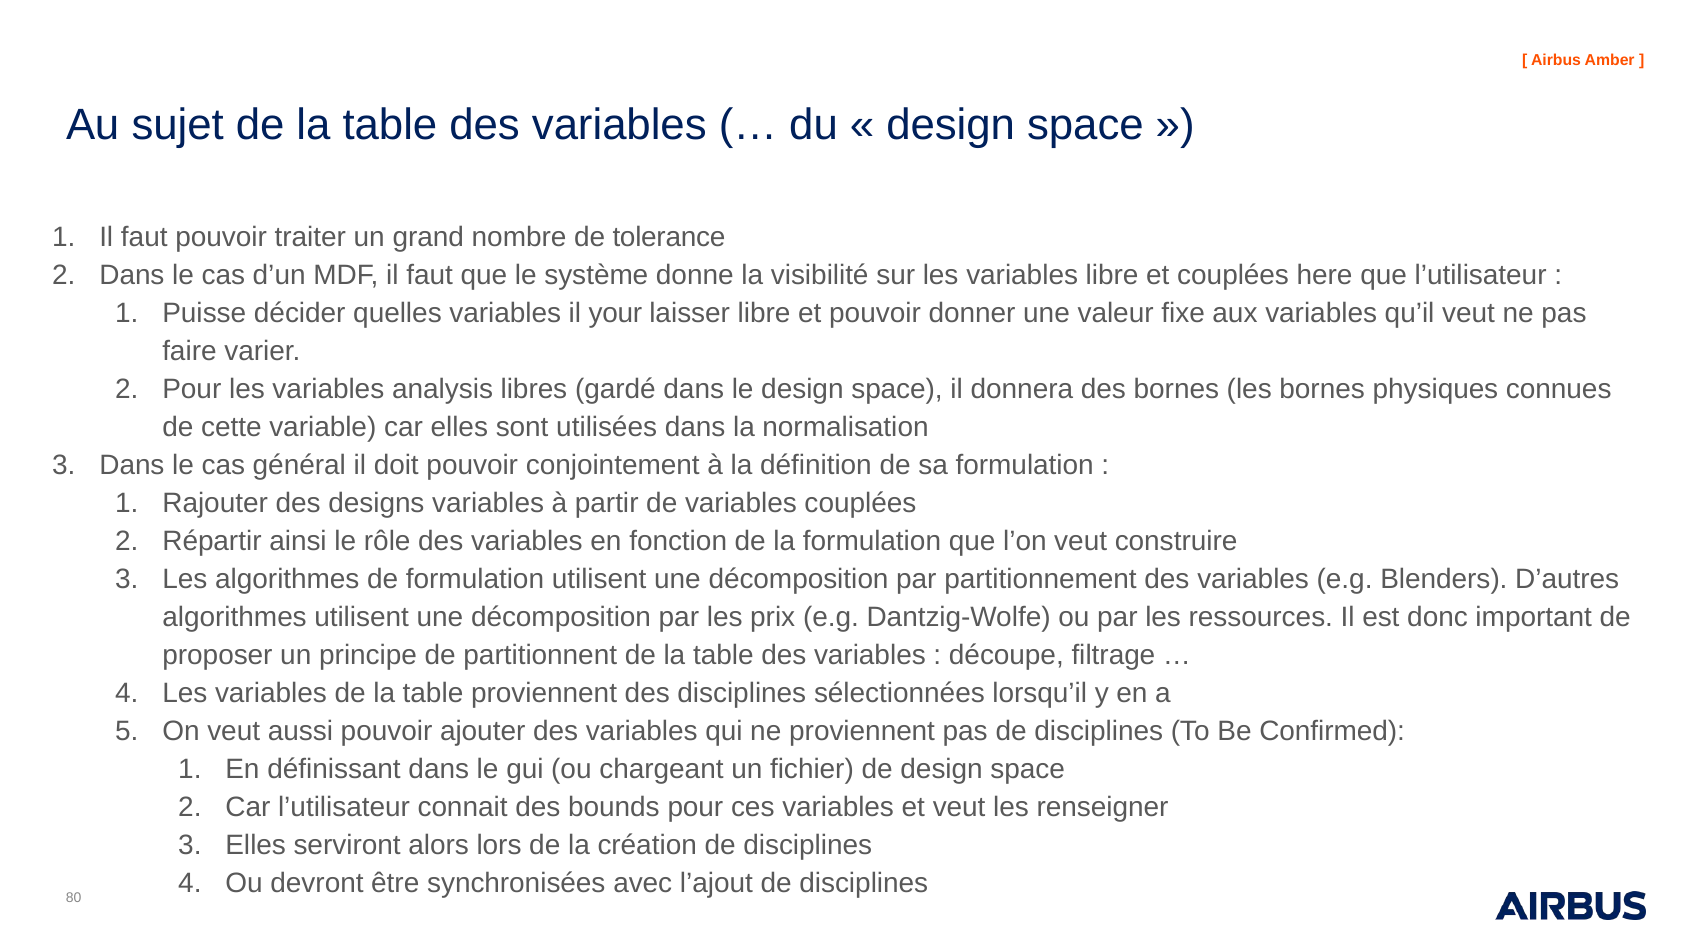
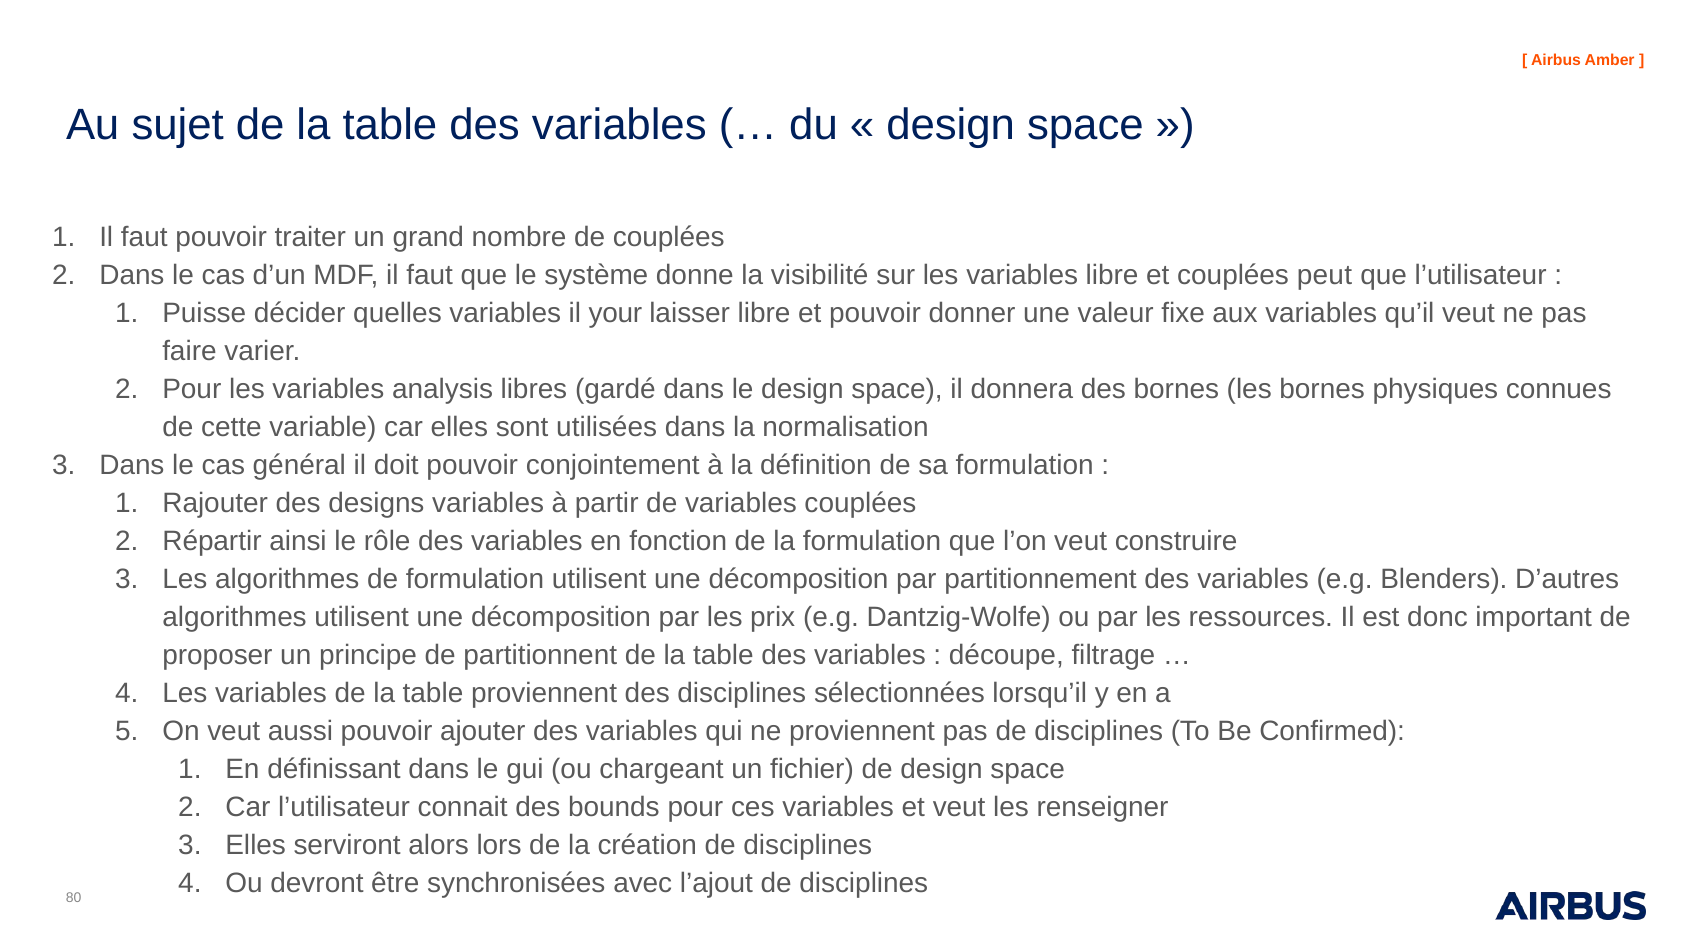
de tolerance: tolerance -> couplées (669, 238)
here: here -> peut (1324, 276)
